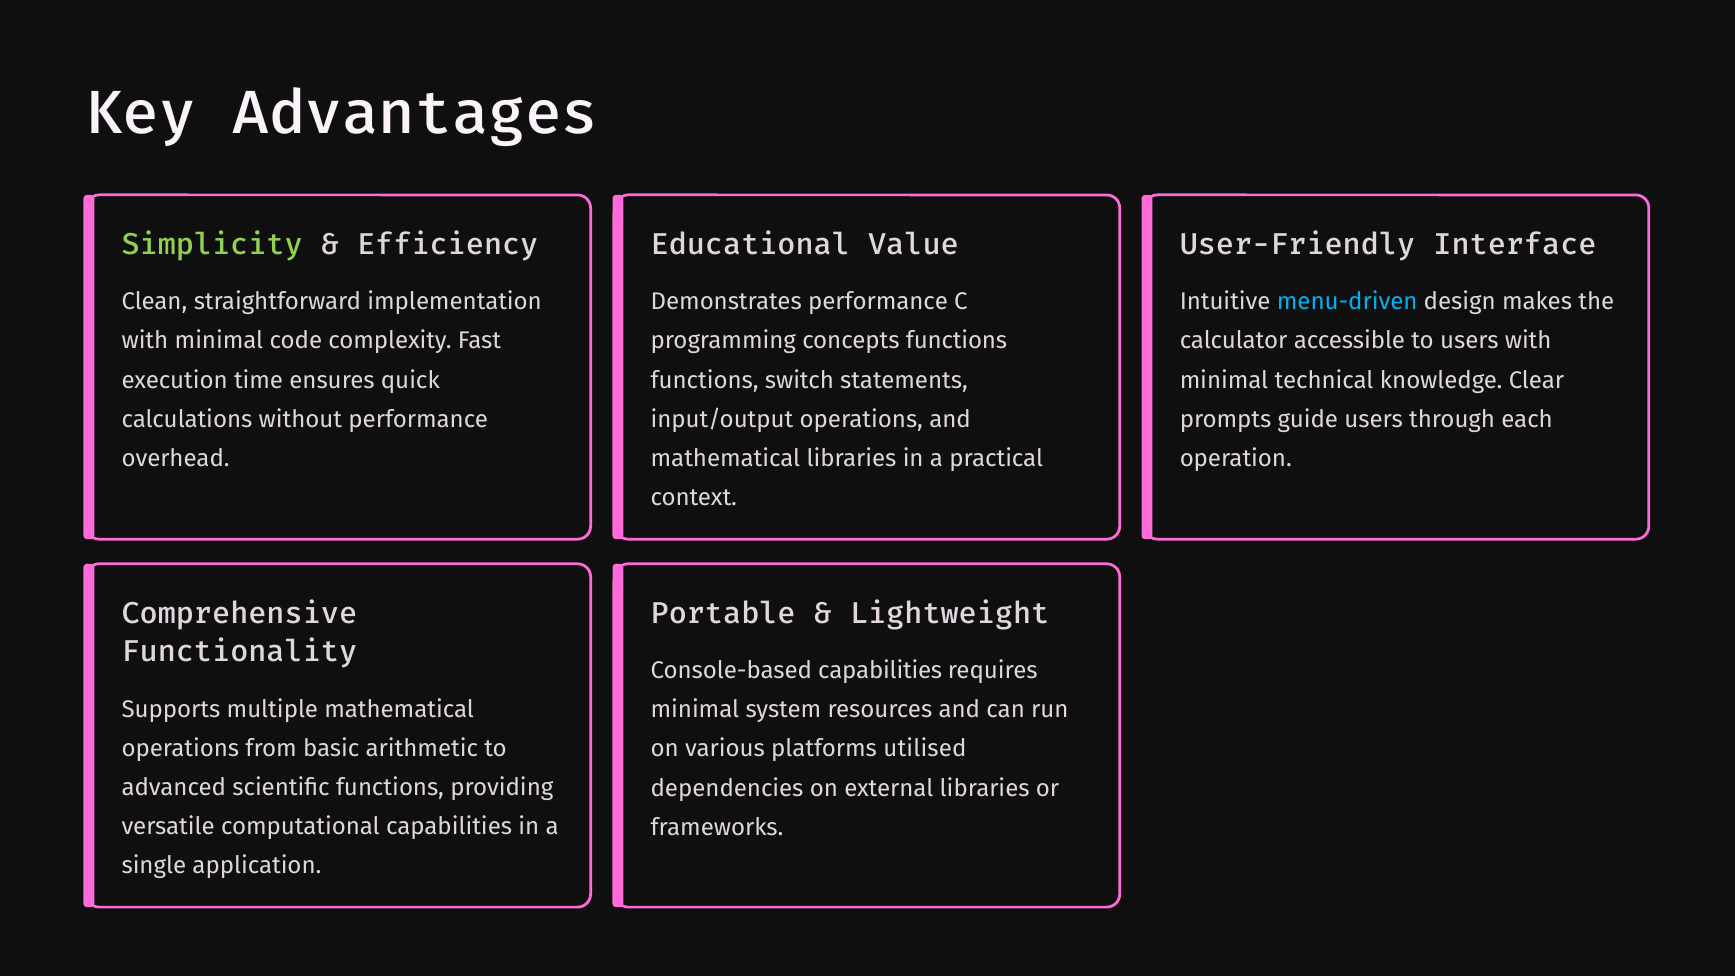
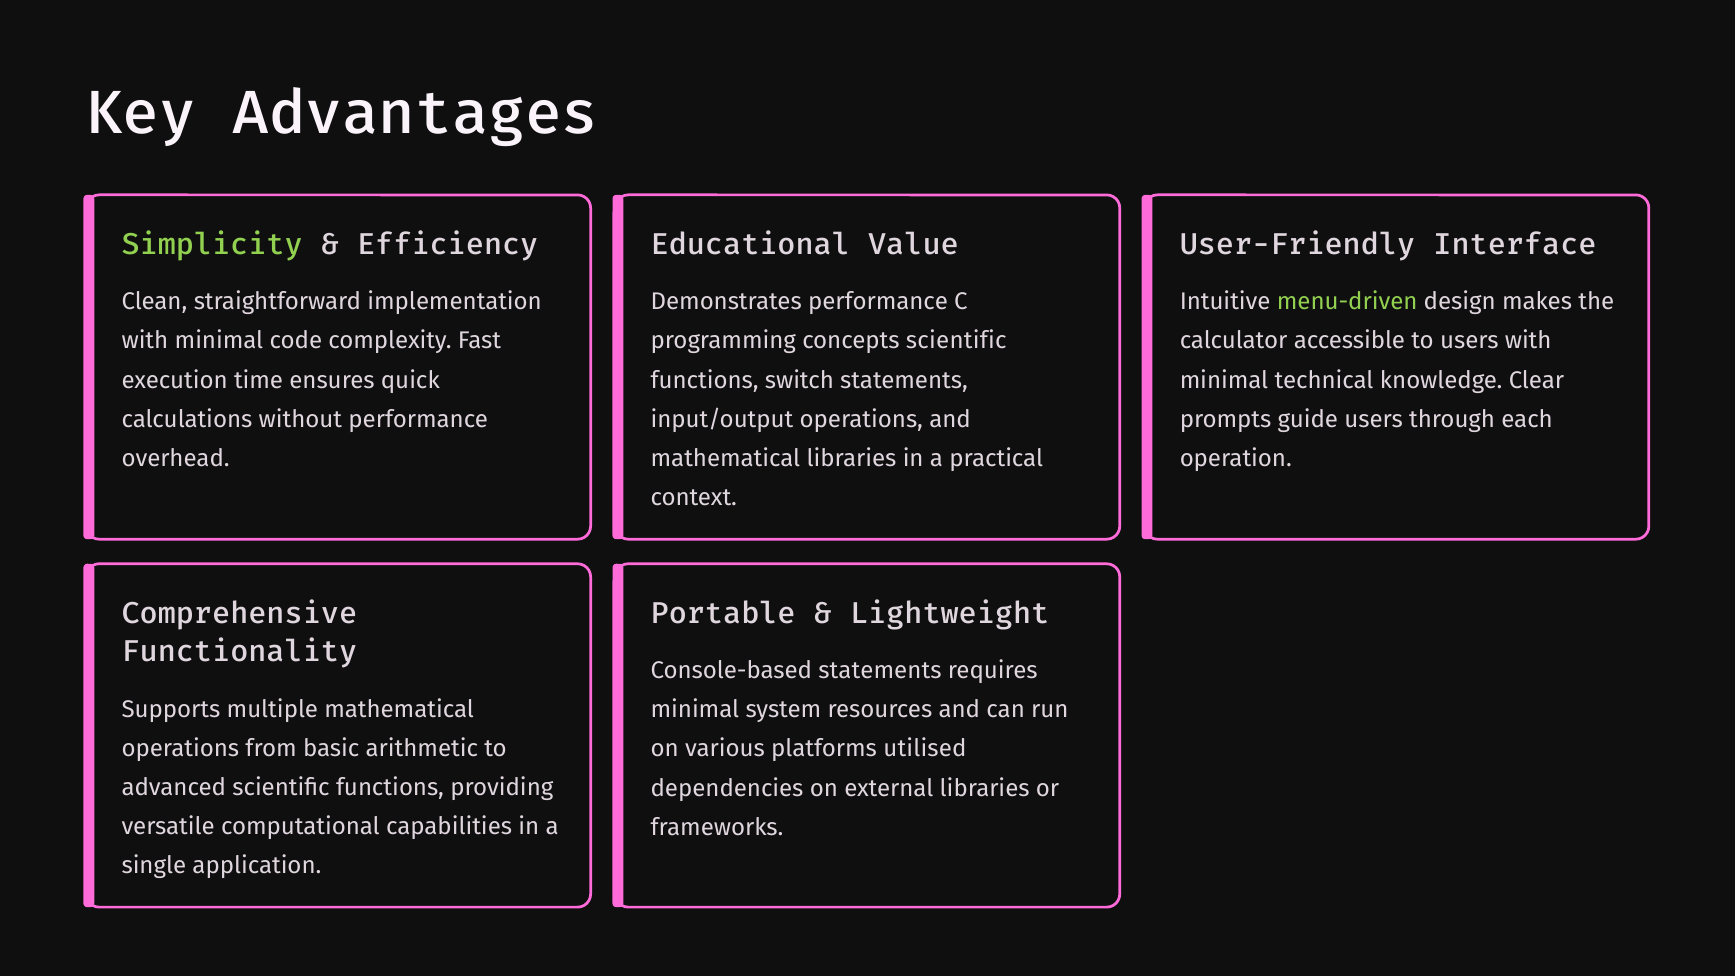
menu-driven colour: light blue -> light green (1347, 302)
concepts functions: functions -> scientific (956, 341)
Console-based capabilities: capabilities -> statements (880, 671)
